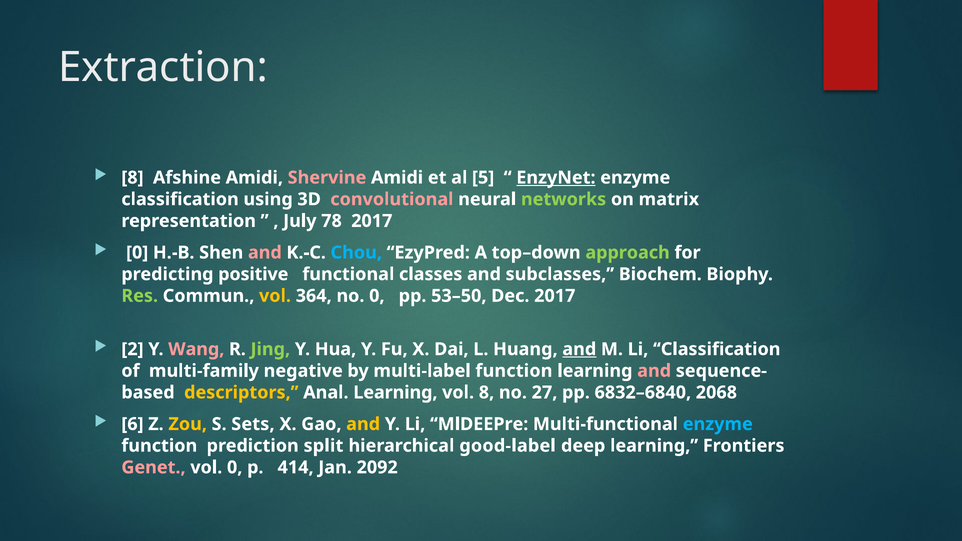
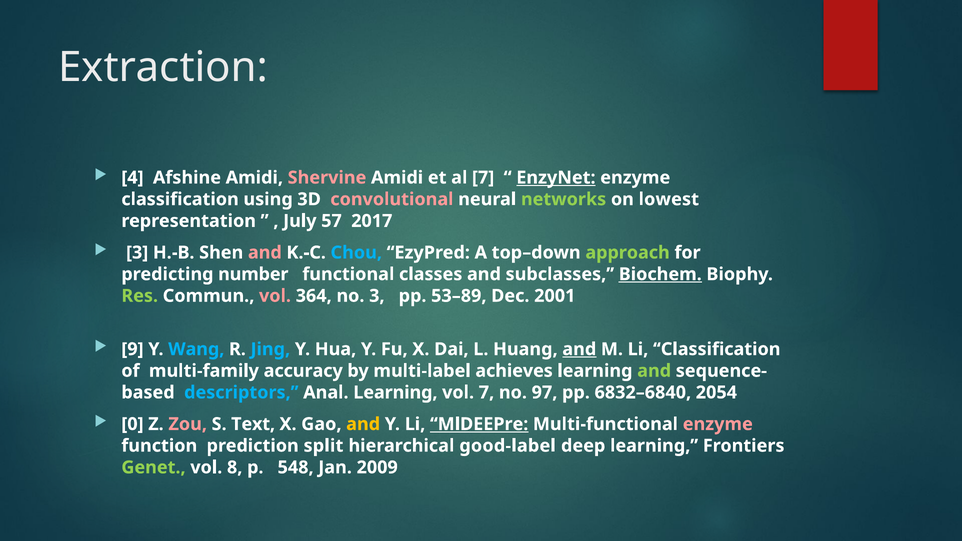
8: 8 -> 4 (132, 178)
al 5: 5 -> 7 (483, 178)
matrix: matrix -> lowest (669, 199)
78: 78 -> 57 (332, 221)
0: 0 -> 3 (137, 253)
positive: positive -> number (253, 274)
Biochem underline: none -> present (660, 274)
vol colour: yellow -> pink (275, 296)
no 0: 0 -> 3 (377, 296)
53–50: 53–50 -> 53–89 (459, 296)
Dec 2017: 2017 -> 2001 (555, 296)
2: 2 -> 9 (132, 349)
Wang colour: pink -> light blue (196, 349)
Jing colour: light green -> light blue (270, 349)
negative: negative -> accuracy (303, 371)
multi-label function: function -> achieves (514, 371)
and colour: pink -> light green (654, 371)
descriptors colour: yellow -> light blue (241, 393)
vol 8: 8 -> 7 (486, 393)
27: 27 -> 97 (545, 393)
2068: 2068 -> 2054 (716, 393)
6: 6 -> 0 (132, 424)
Zou colour: yellow -> pink (188, 424)
Sets: Sets -> Text (253, 424)
MlDEEPre underline: none -> present (479, 424)
enzyme colour: light blue -> pink (718, 424)
Genet colour: pink -> light green (153, 468)
vol 0: 0 -> 8 (235, 468)
414: 414 -> 548 (296, 468)
2092: 2092 -> 2009 (377, 468)
